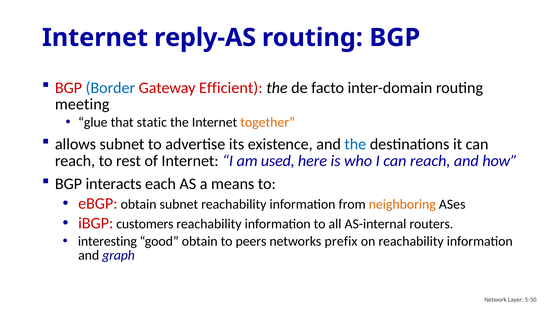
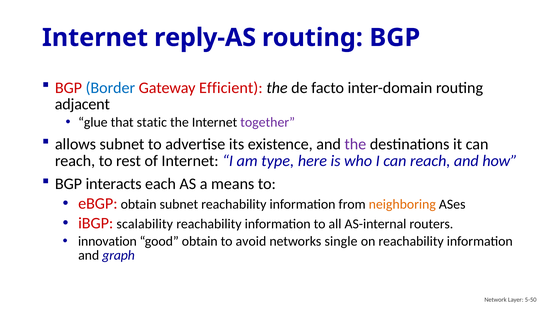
meeting: meeting -> adjacent (82, 104)
together colour: orange -> purple (268, 122)
the colour: blue -> purple (355, 144)
used: used -> type (278, 161)
customers: customers -> scalability (145, 224)
interesting: interesting -> innovation (107, 241)
peers: peers -> avoid (251, 241)
prefix: prefix -> single (341, 241)
